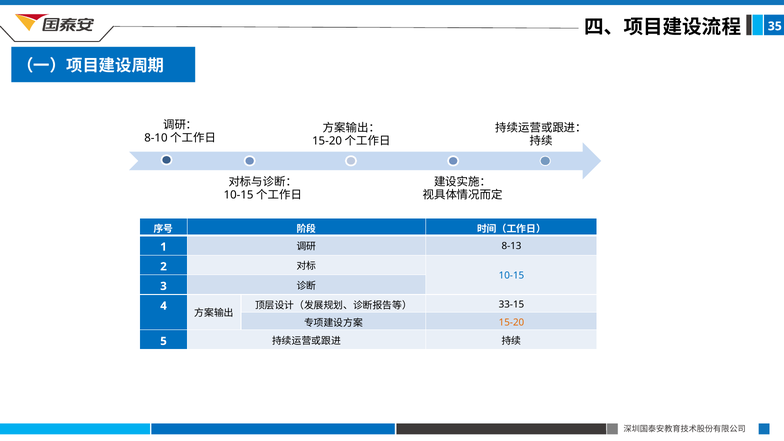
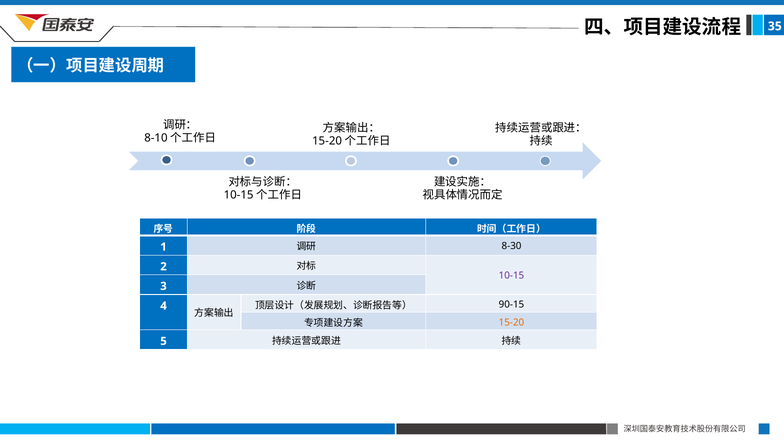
8-13: 8-13 -> 8-30 (512, 246)
10-15 colour: blue -> purple (511, 275)
33-15: 33-15 -> 90-15 (511, 305)
